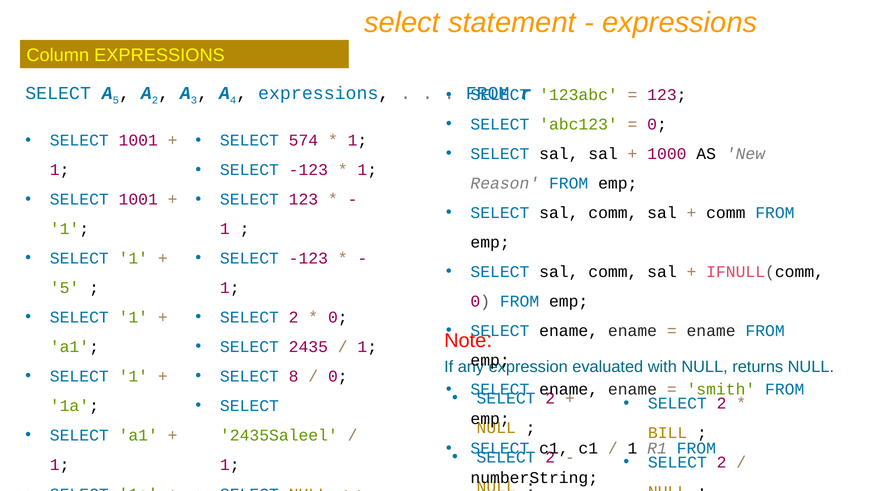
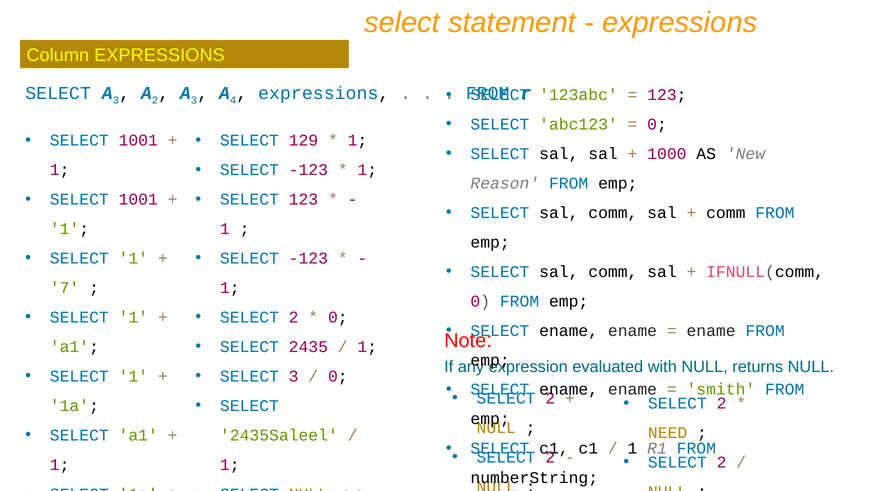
5: 5 -> 3 (116, 100)
574: 574 -> 129 (303, 141)
5: 5 -> 7 (65, 288)
SELECT 8: 8 -> 3 (294, 376)
BILL: BILL -> NEED (668, 433)
